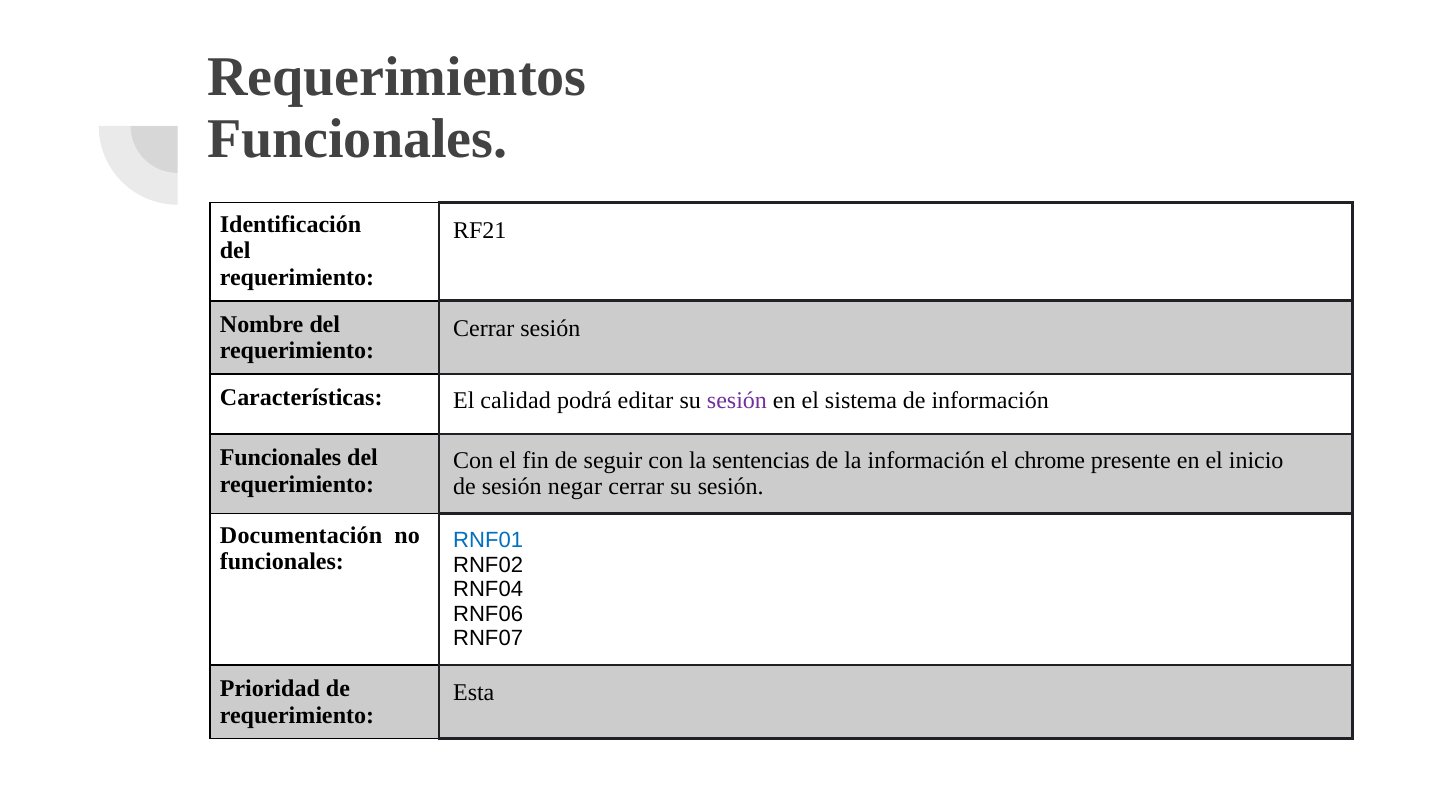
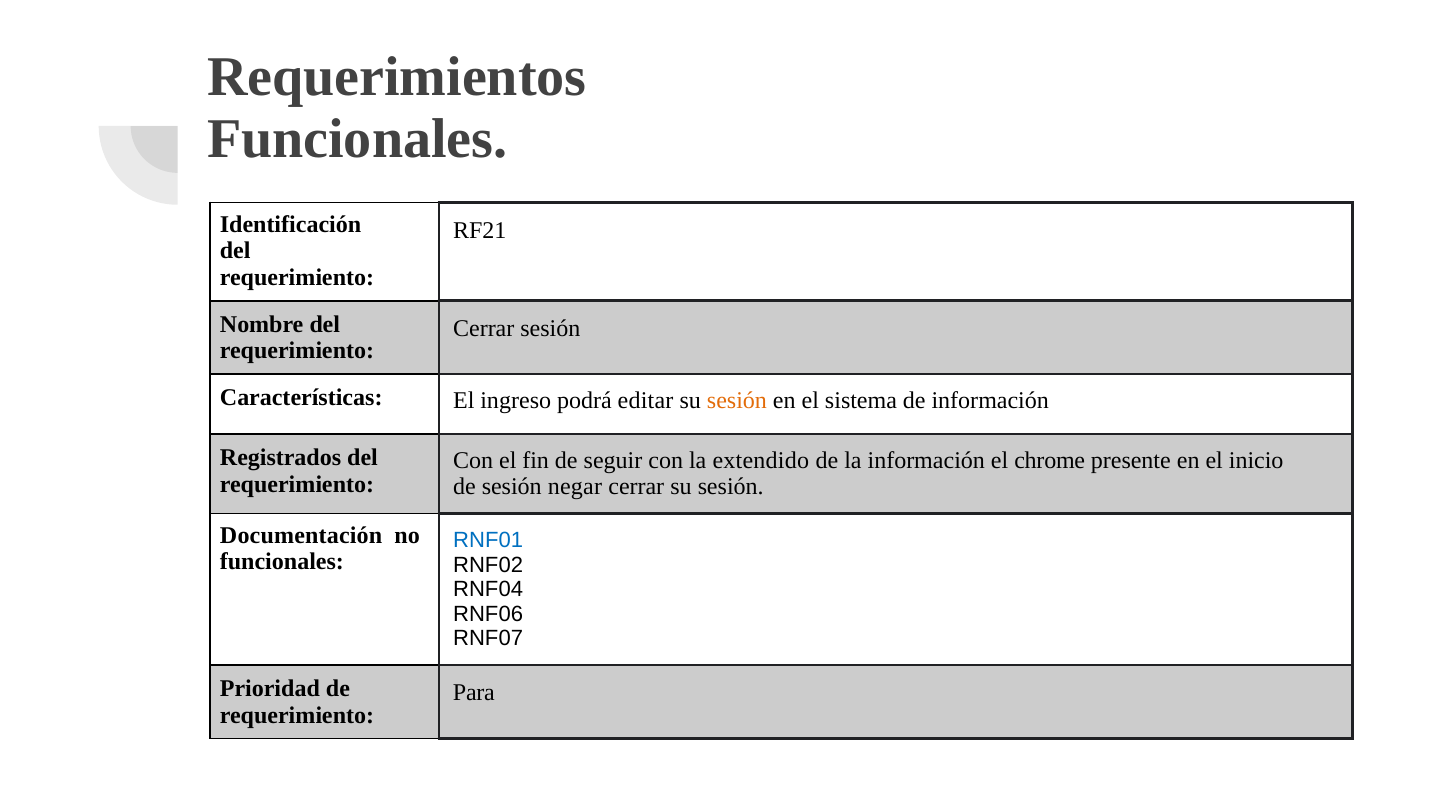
calidad: calidad -> ingreso (516, 401)
sesión colour: purple -> orange (737, 401)
Funcionales: Funcionales -> Registrados (281, 458)
sentencias: sentencias -> extendido (761, 461)
Esta: Esta -> Para (474, 693)
